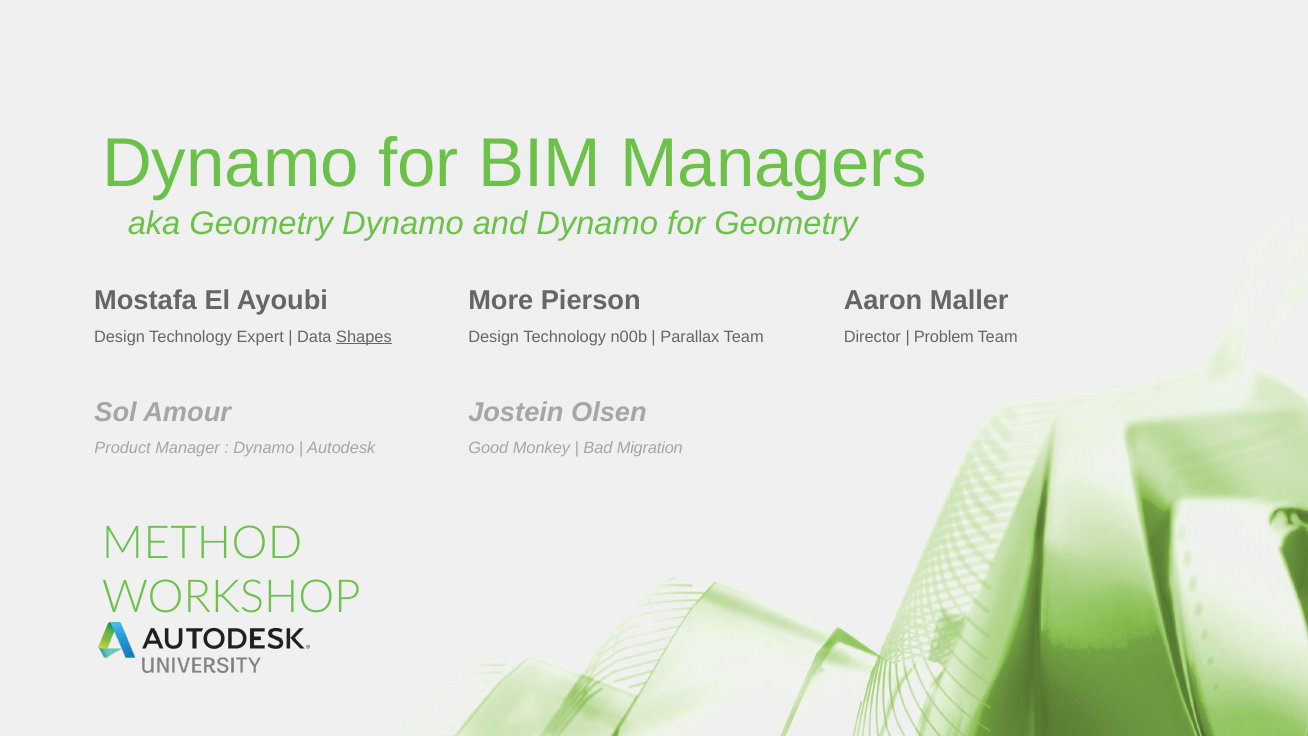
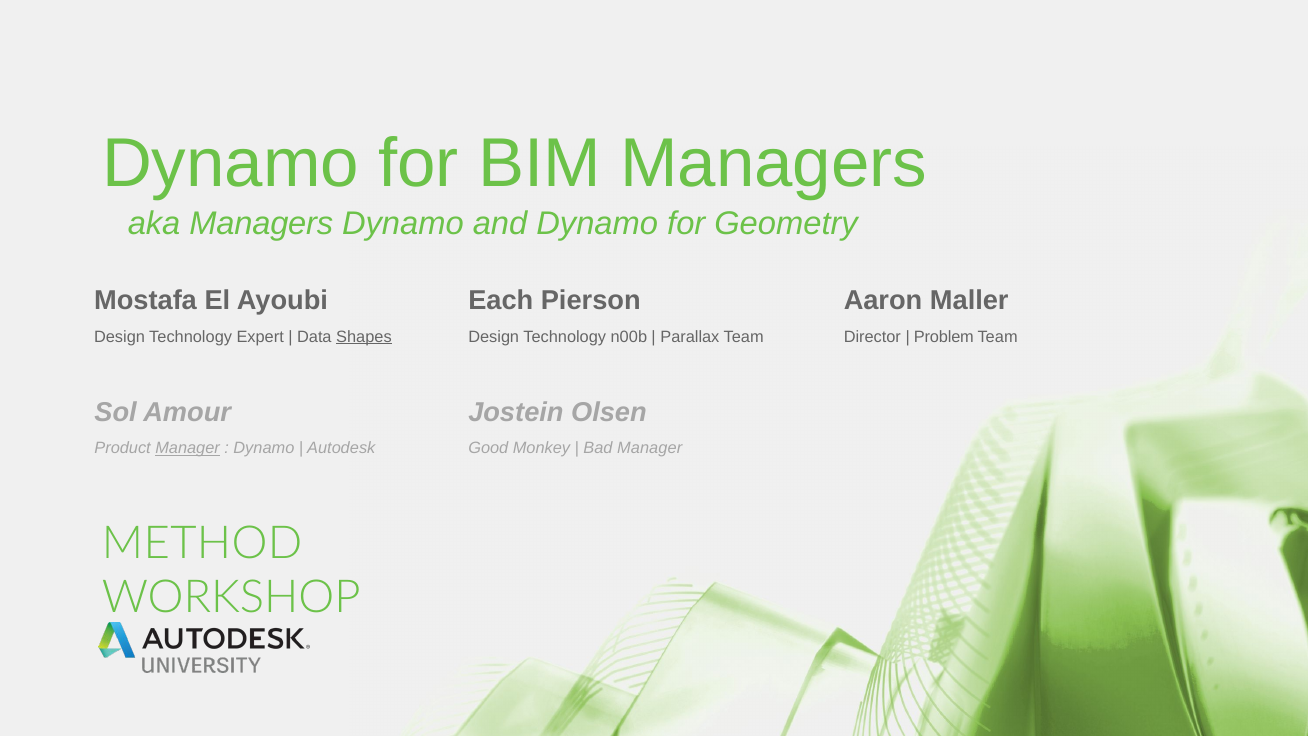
aka Geometry: Geometry -> Managers (261, 223)
More: More -> Each (501, 300)
Manager underline: none -> present (188, 448)
Bad Migration: Migration -> Manager (650, 448)
